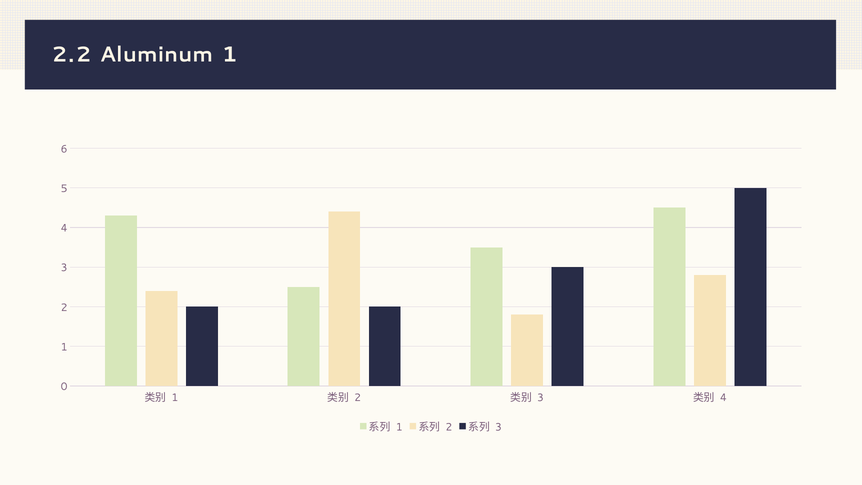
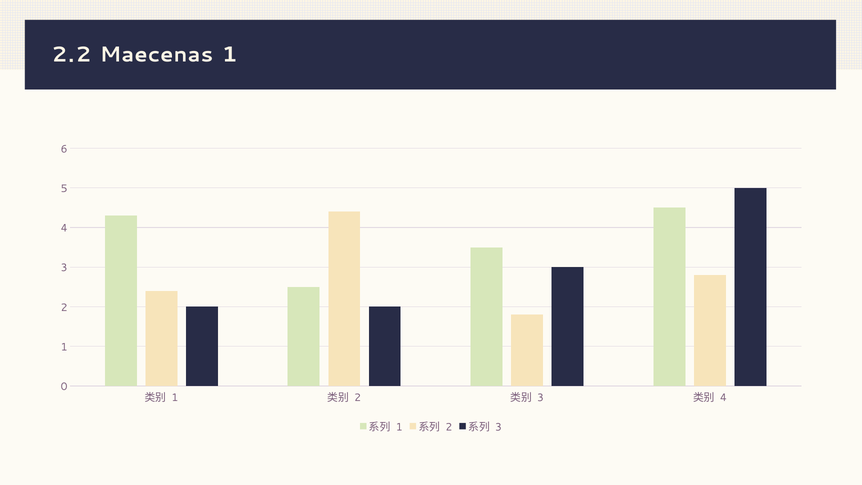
Aluminum: Aluminum -> Maecenas (156, 55)
